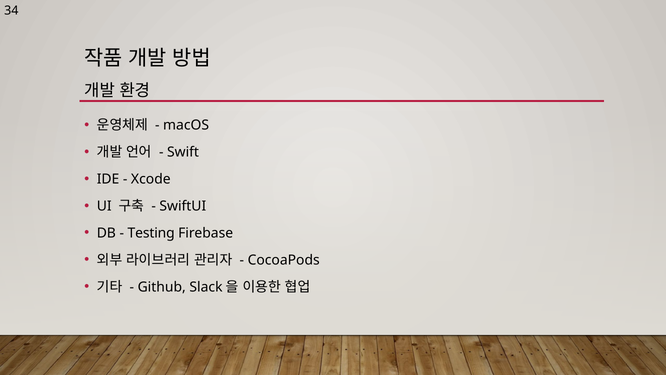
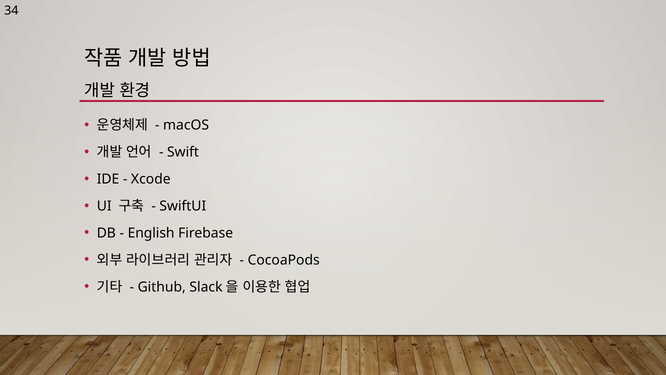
Testing: Testing -> English (151, 233)
